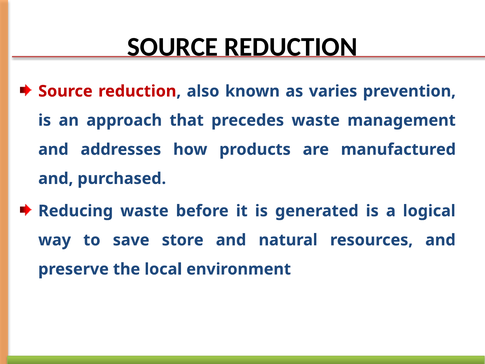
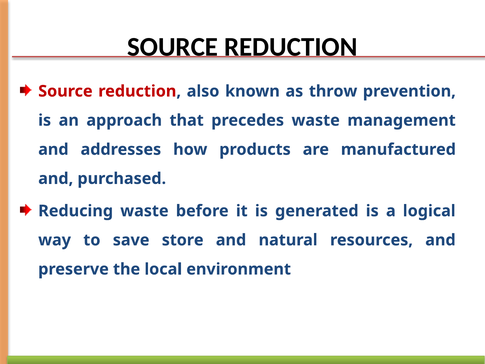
varies: varies -> throw (333, 91)
